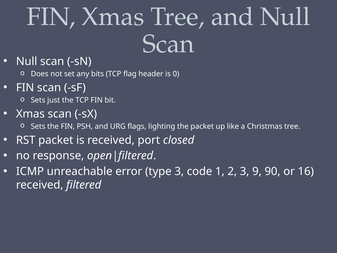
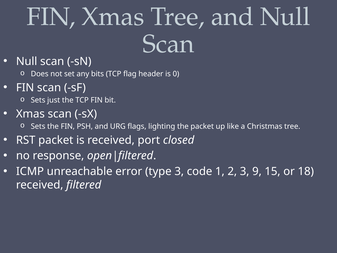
90: 90 -> 15 (273, 171)
16: 16 -> 18 (306, 171)
